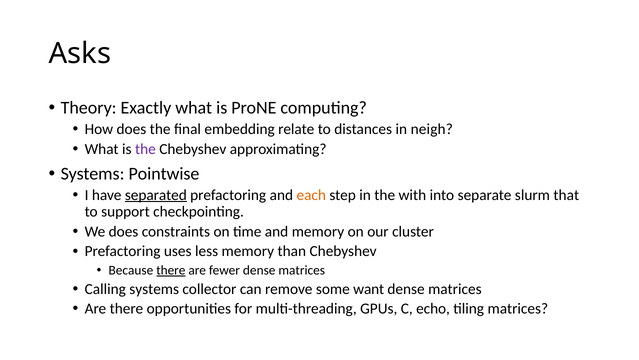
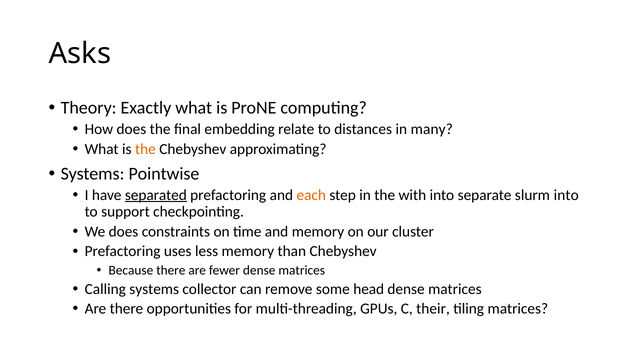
neigh: neigh -> many (432, 129)
the colour: purple -> orange (145, 149)
slurm that: that -> into (566, 195)
there underline: present -> none (171, 270)
want: want -> head (369, 289)
echo: echo -> their (433, 308)
